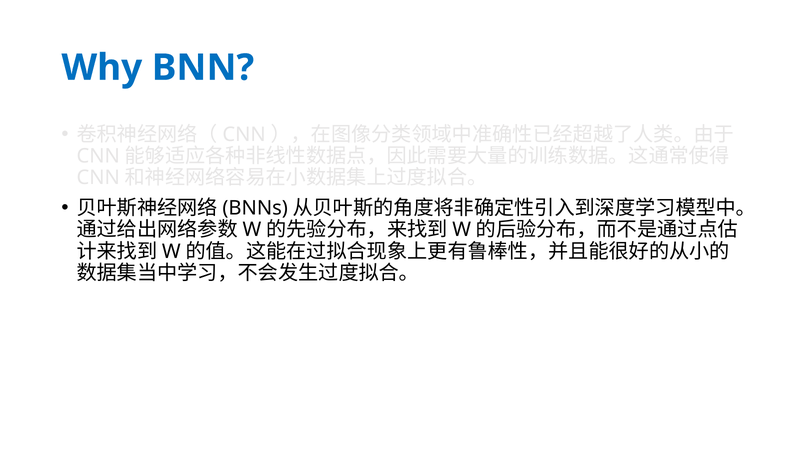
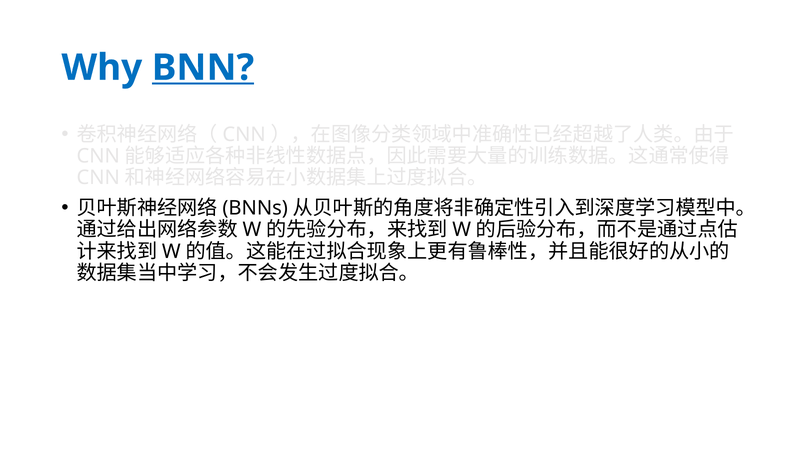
BNN underline: none -> present (203, 68)
